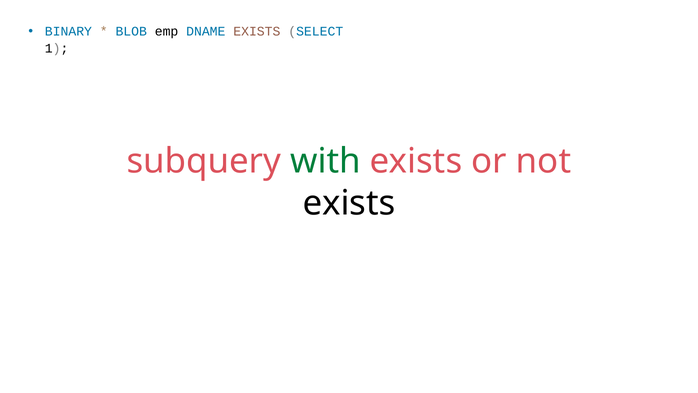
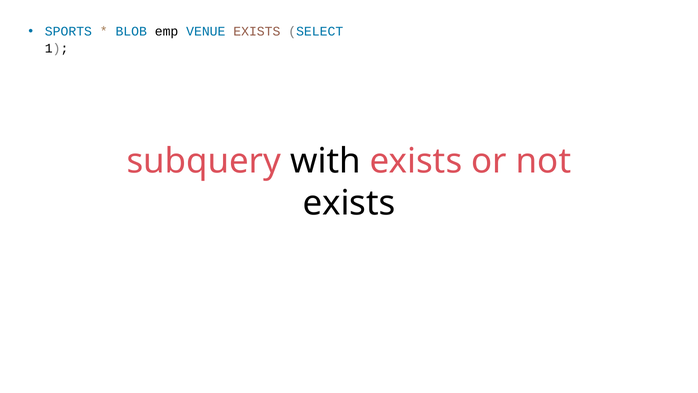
BINARY: BINARY -> SPORTS (68, 31)
DNAME: DNAME -> VENUE (206, 31)
with colour: green -> black (325, 161)
